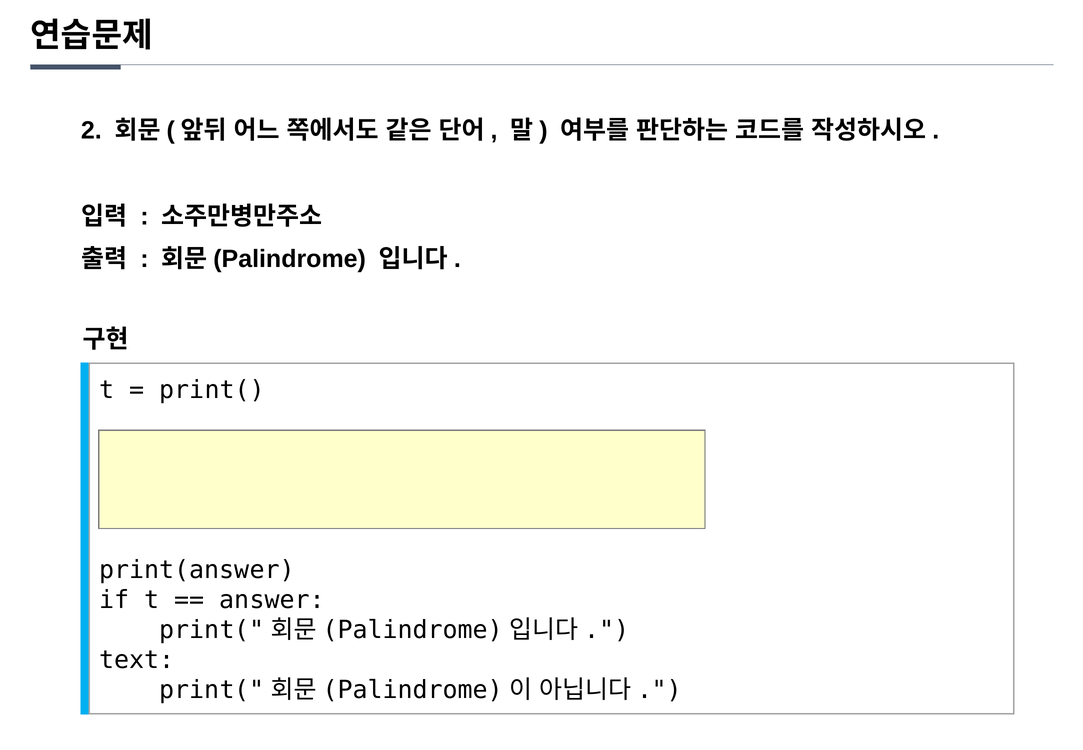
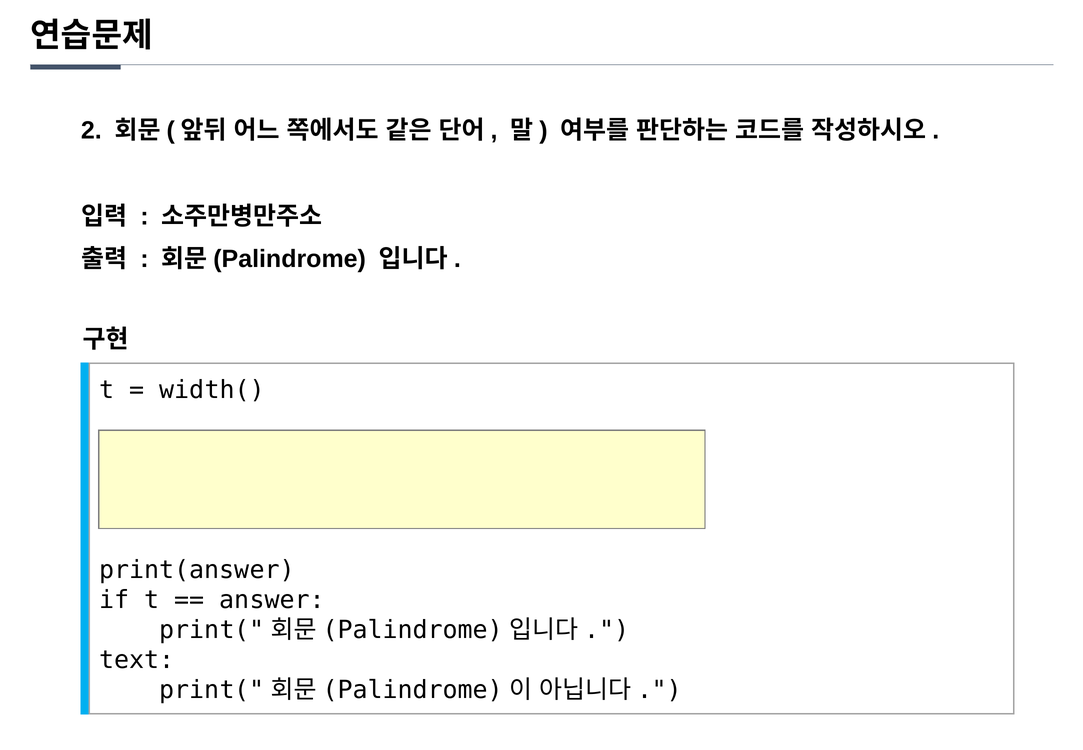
print(: print( -> width( (212, 390)
